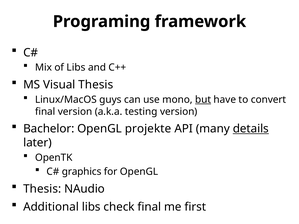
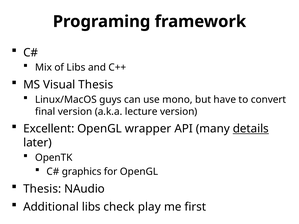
but underline: present -> none (203, 100)
testing: testing -> lecture (141, 112)
Bachelor: Bachelor -> Excellent (49, 129)
projekte: projekte -> wrapper (148, 129)
check final: final -> play (149, 207)
